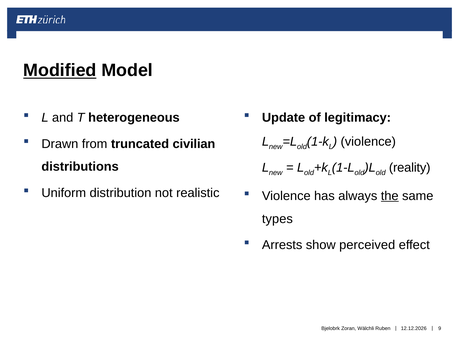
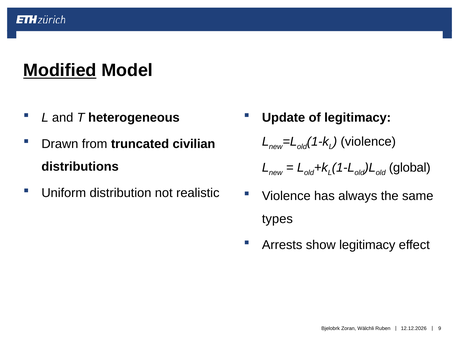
reality: reality -> global (410, 168)
the underline: present -> none (390, 196)
show perceived: perceived -> legitimacy (367, 245)
